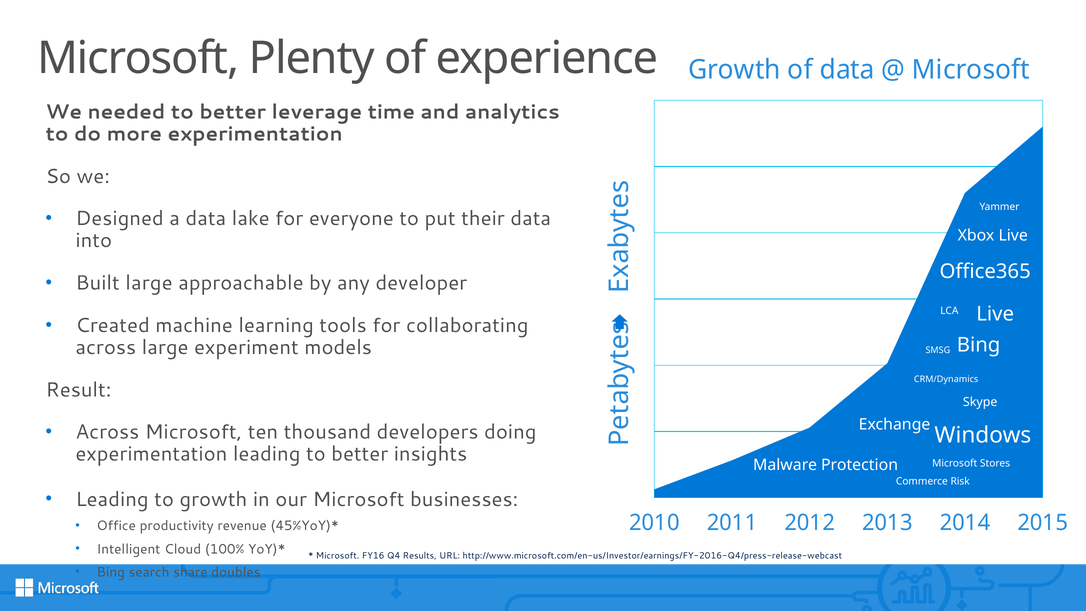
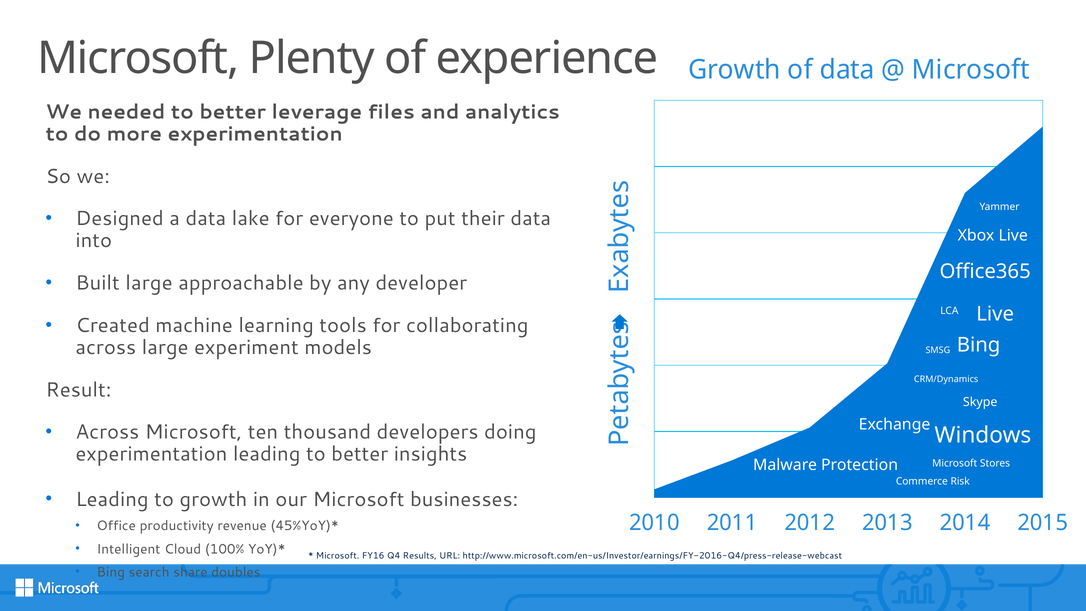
time: time -> files (391, 112)
